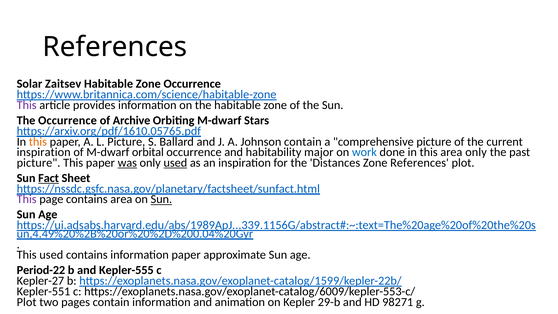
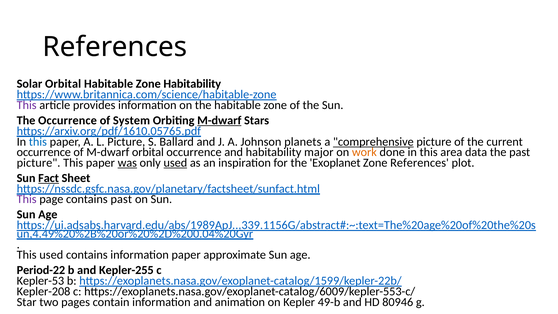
Solar Zaitsev: Zaitsev -> Orbital (63, 84)
Zone Occurrence: Occurrence -> Habitability (192, 84)
Archive: Archive -> System (132, 120)
M-dwarf underline: none -> present (219, 120)
this colour: orange -> blue (38, 142)
Johnson contain: contain -> planets (303, 142)
comprehensive underline: none -> present (373, 142)
inspiration: inspiration -> occurrence (44, 152)
work colour: blue -> orange (364, 152)
area only: only -> data (476, 152)
Distances: Distances -> Exoplanet (335, 163)
contains area: area -> past (121, 199)
Sun underline: present -> none (161, 199)
Kepler-555: Kepler-555 -> Kepler-255 (126, 270)
Kepler-27: Kepler-27 -> Kepler-53 (40, 281)
Kepler-551: Kepler-551 -> Kepler-208 (43, 291)
Plot: Plot -> Star (27, 302)
29-b: 29-b -> 49-b (329, 302)
98271: 98271 -> 80946 (398, 302)
